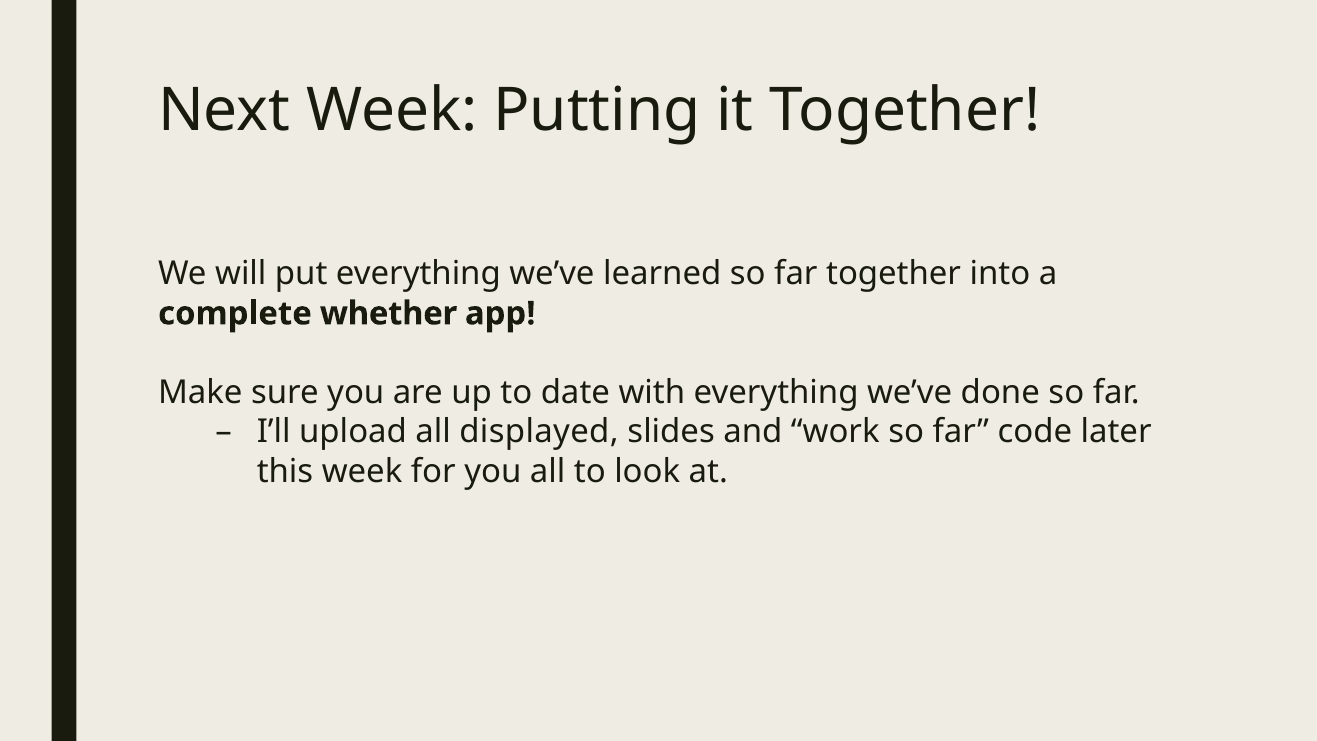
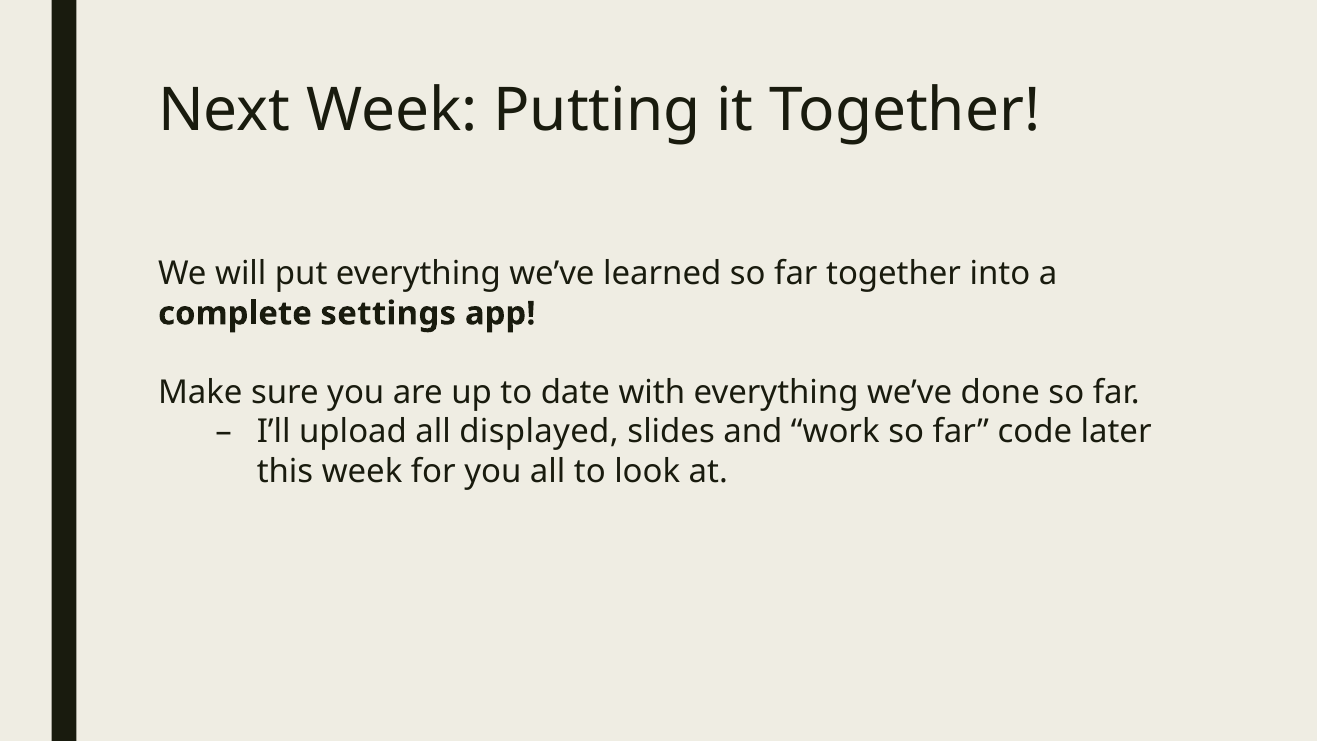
whether: whether -> settings (388, 313)
